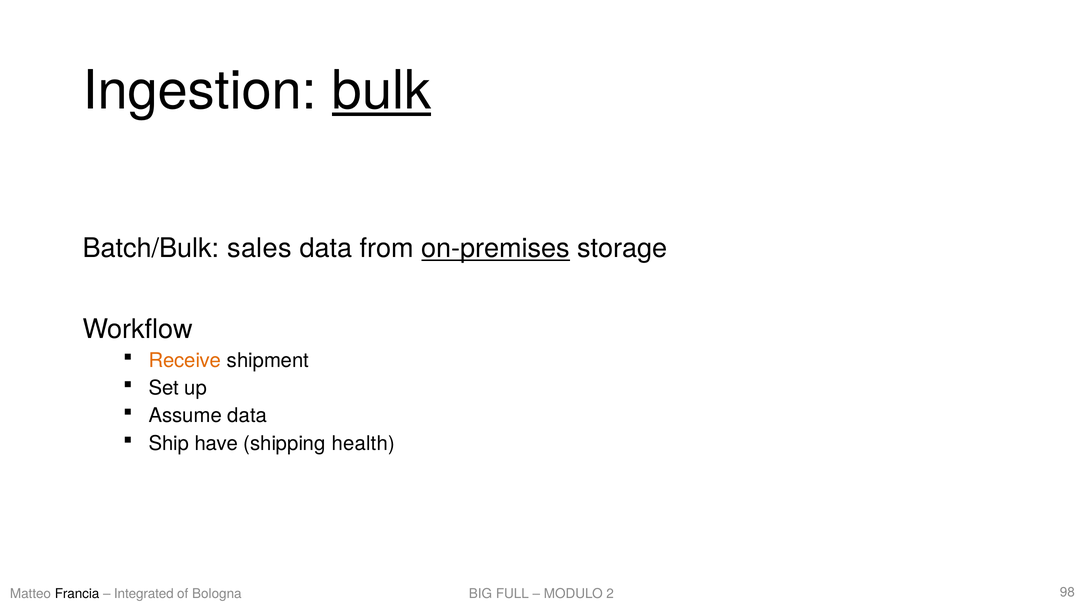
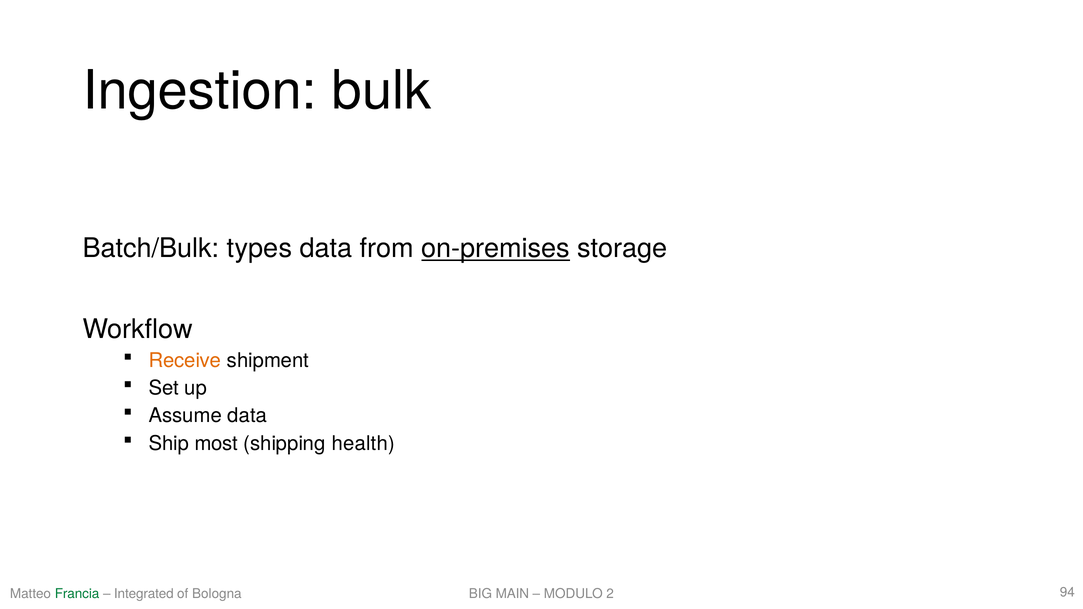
bulk underline: present -> none (382, 91)
sales: sales -> types (260, 249)
have: have -> most (216, 443)
Francia colour: black -> green (77, 594)
FULL: FULL -> MAIN (512, 594)
98: 98 -> 94 (1067, 592)
